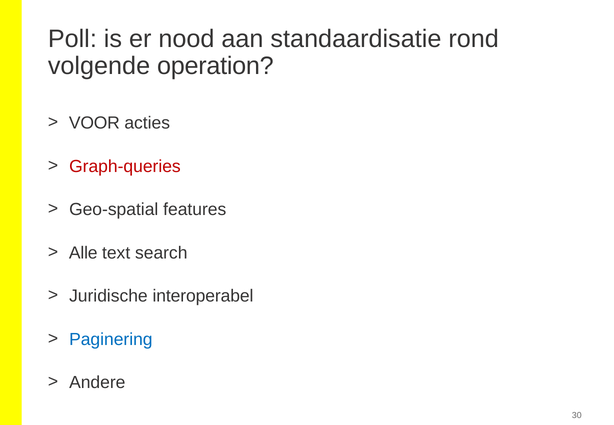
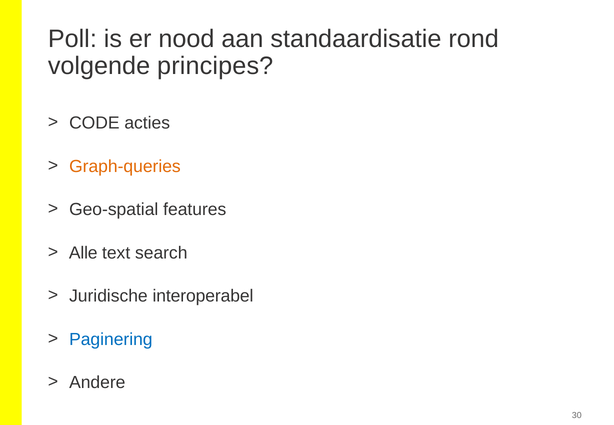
operation: operation -> principes (215, 66)
VOOR: VOOR -> CODE (94, 123)
Graph-queries colour: red -> orange (125, 166)
